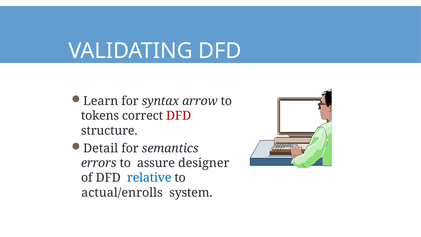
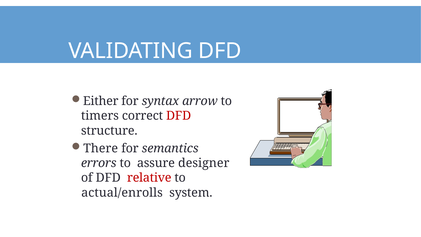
Learn: Learn -> Either (101, 101)
tokens: tokens -> timers (100, 116)
Detail: Detail -> There (101, 148)
relative colour: blue -> red (149, 178)
